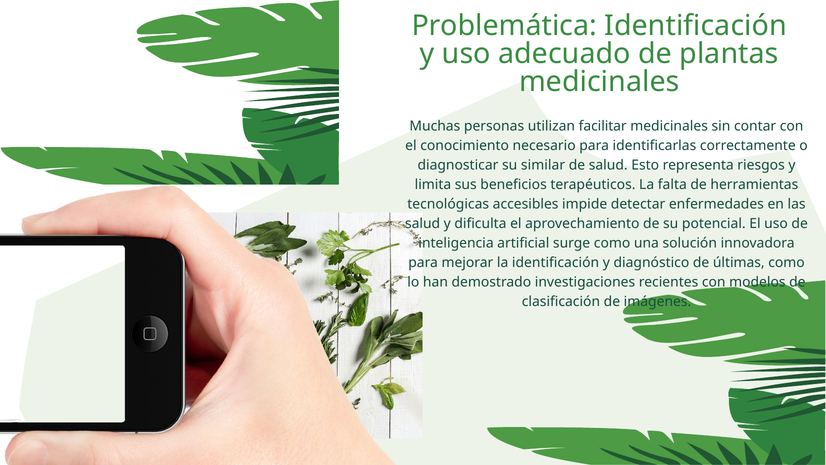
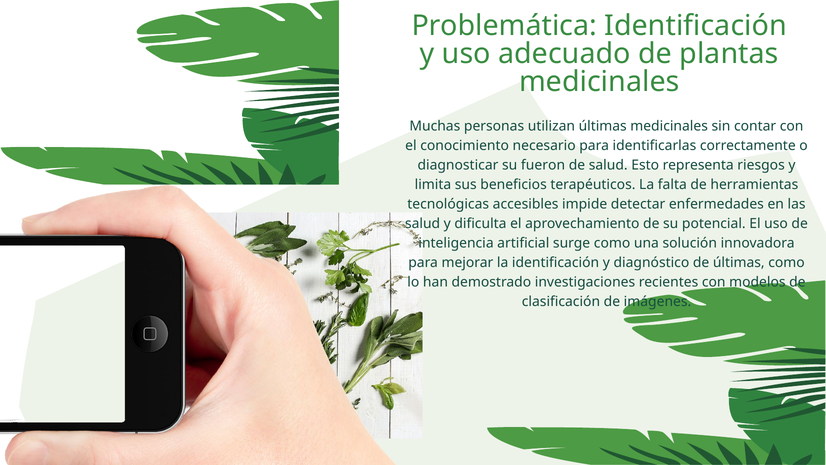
utilizan facilitar: facilitar -> últimas (603, 126)
similar: similar -> fueron (543, 165)
